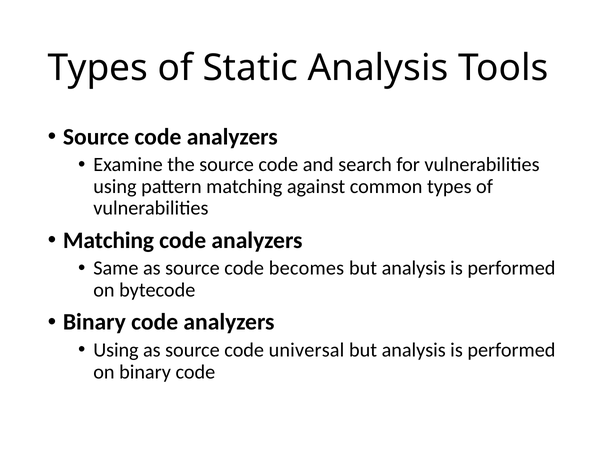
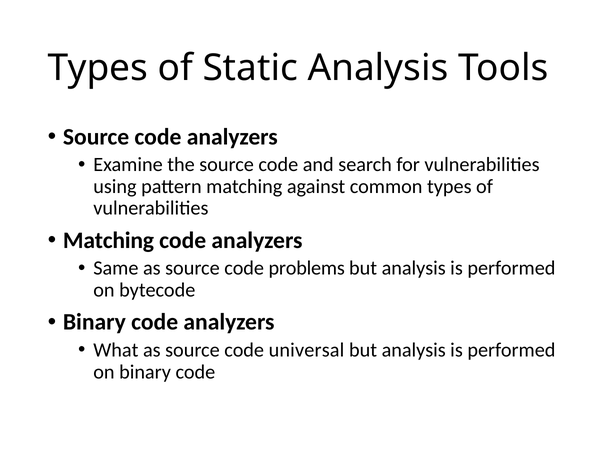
becomes: becomes -> problems (307, 268)
Using: Using -> What (116, 350)
